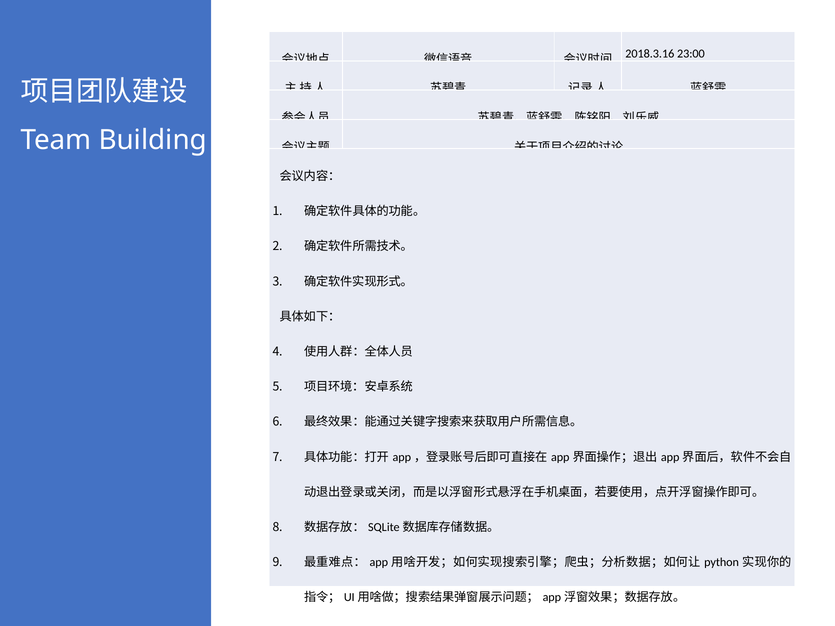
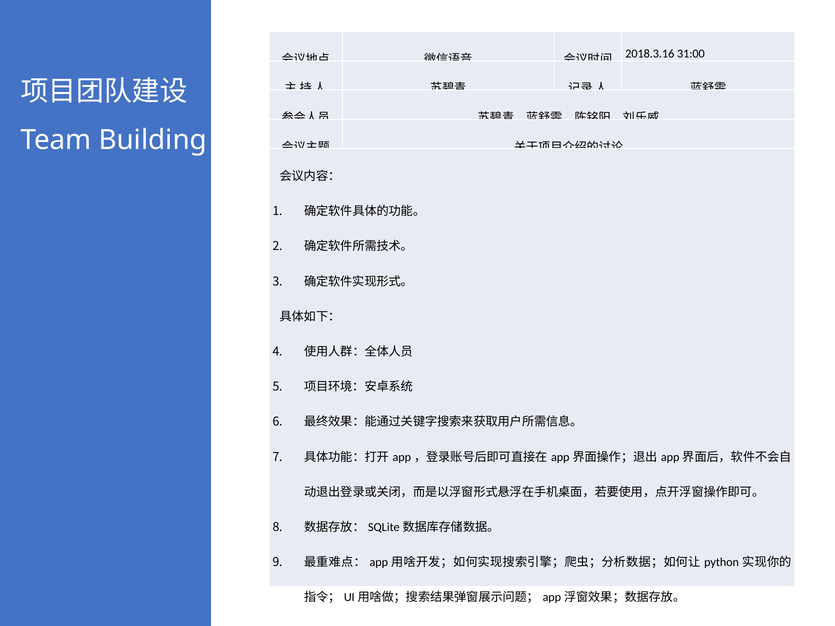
23:00: 23:00 -> 31:00 (691, 54)
